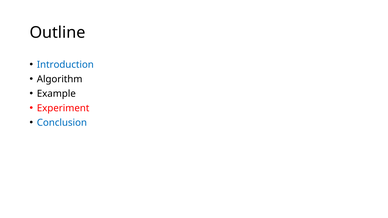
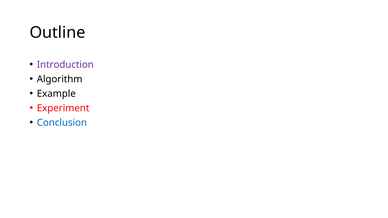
Introduction colour: blue -> purple (65, 65)
